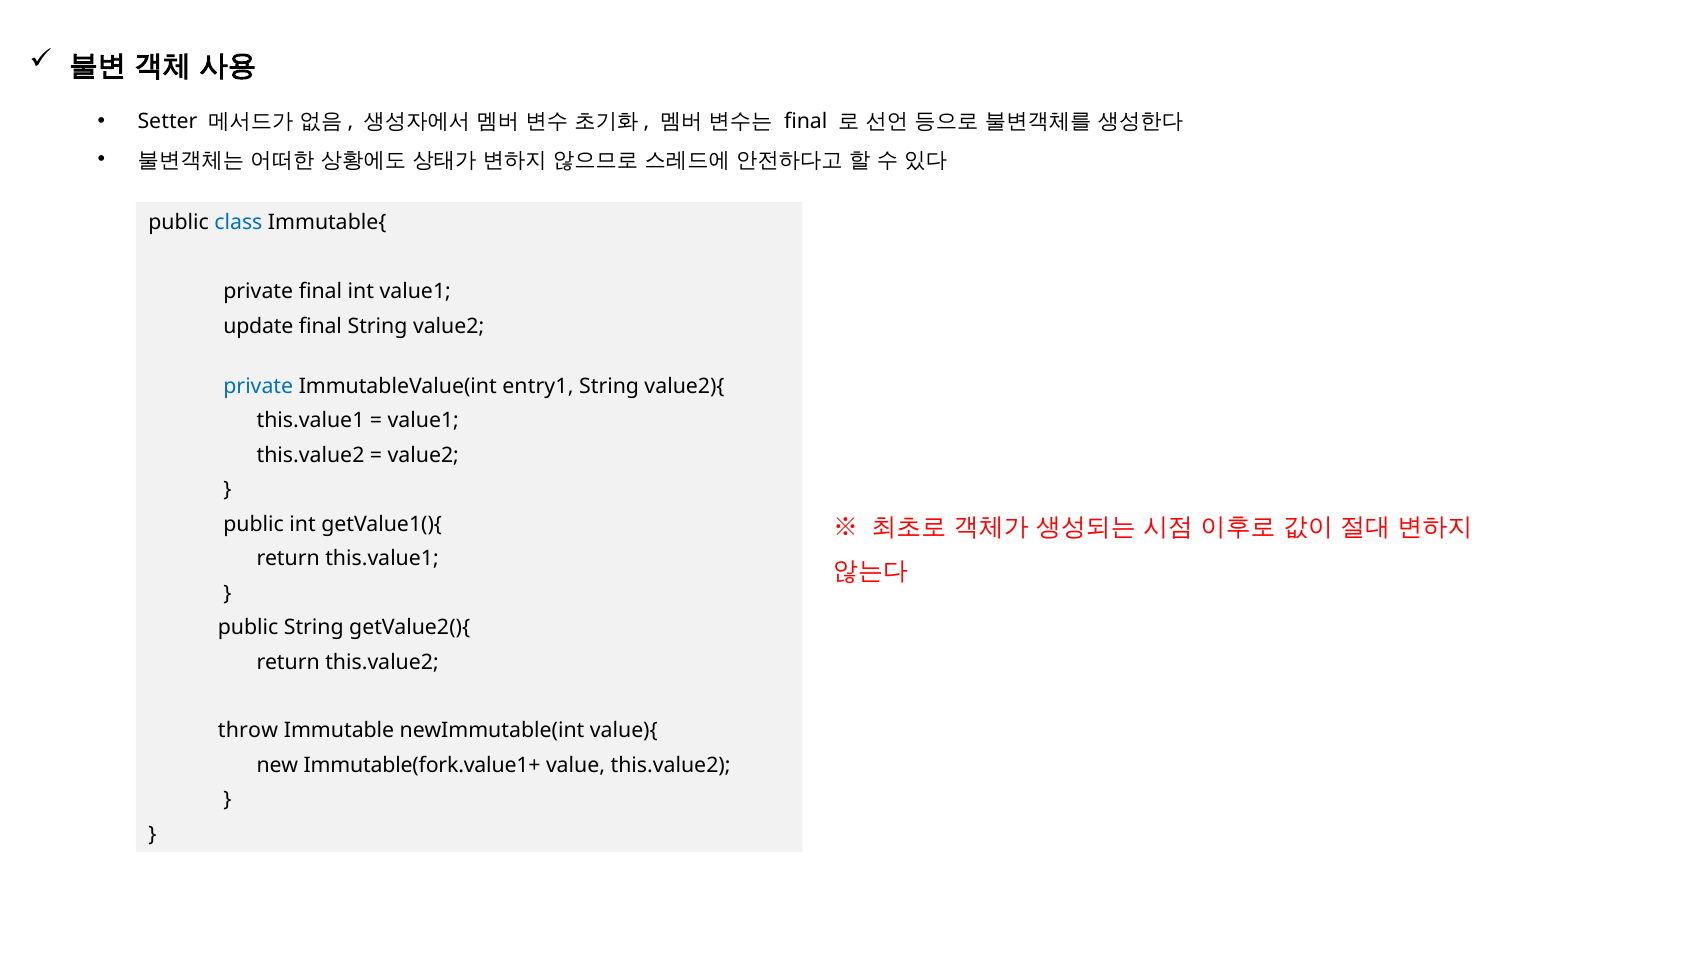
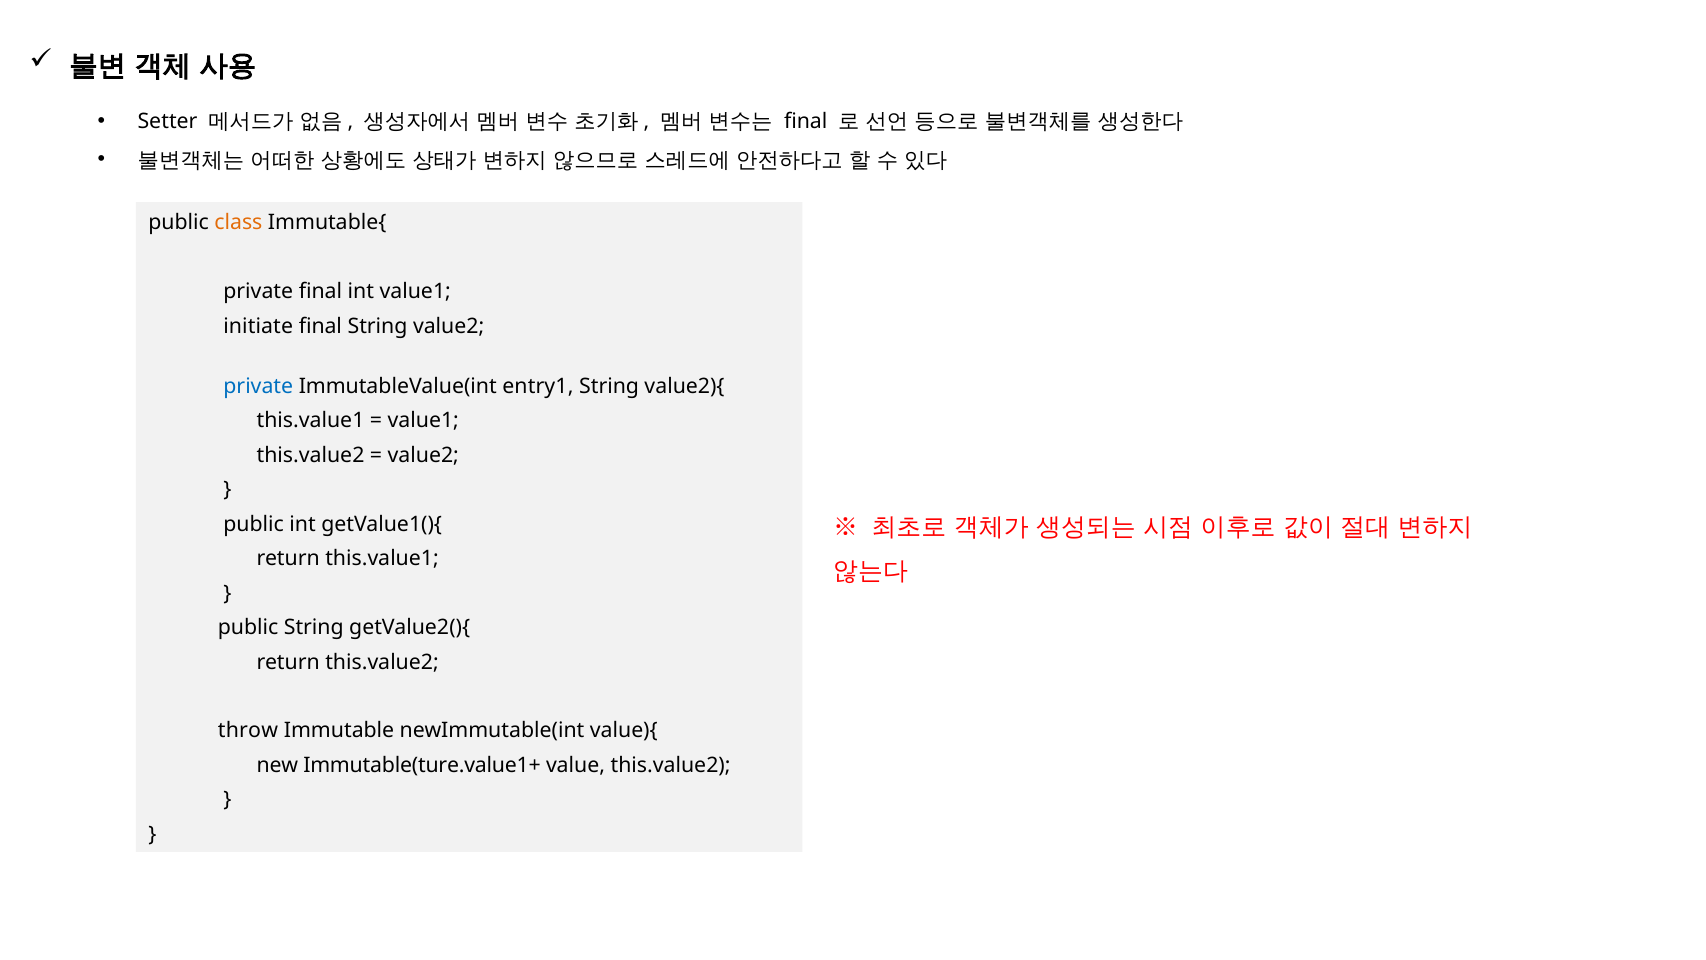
class colour: blue -> orange (238, 223)
update: update -> initiate (258, 326)
Immutable(fork.value1+: Immutable(fork.value1+ -> Immutable(ture.value1+ (422, 765)
